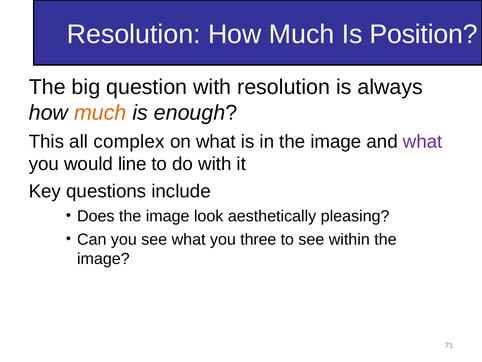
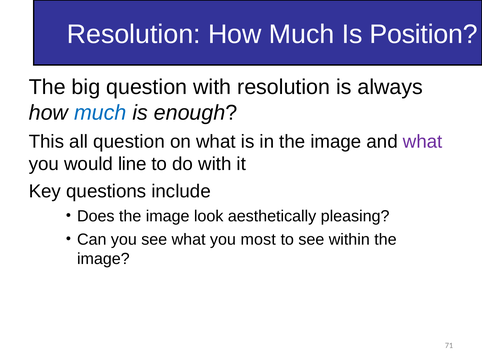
much colour: orange -> blue (100, 113)
all complex: complex -> question (129, 141)
three: three -> most (258, 239)
